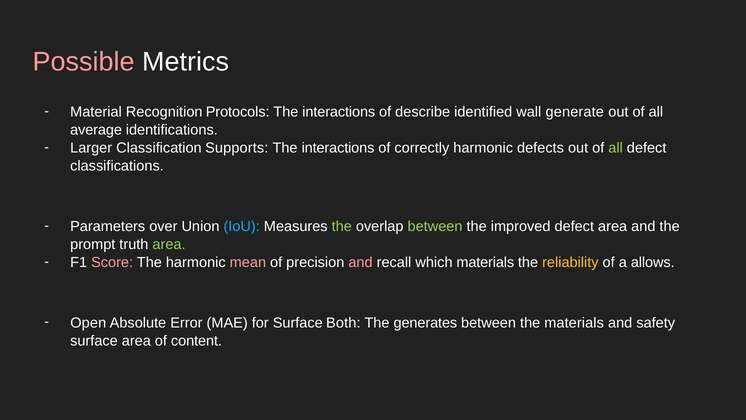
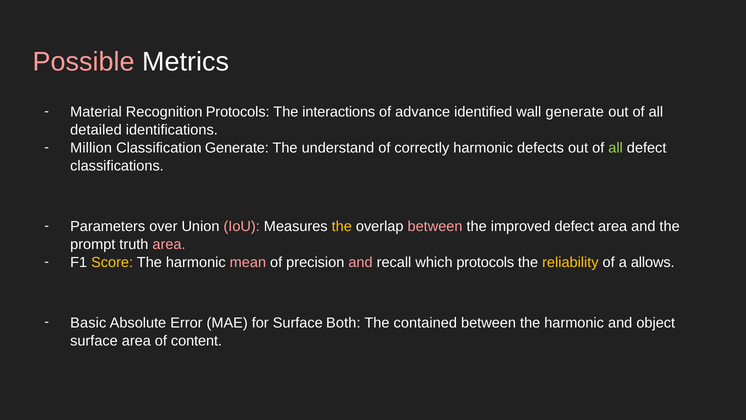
describe: describe -> advance (423, 112)
average: average -> detailed (96, 130)
Larger: Larger -> Million (91, 148)
Classification Supports: Supports -> Generate (237, 148)
interactions: interactions -> understand (338, 148)
IoU colour: light blue -> pink (242, 226)
the colour: light green -> yellow (342, 226)
between colour: light green -> pink (435, 226)
area colour: light green -> pink (169, 244)
Score colour: pink -> yellow (112, 262)
which materials: materials -> protocols (485, 262)
Open: Open -> Basic (88, 322)
generates: generates -> contained (425, 322)
between the materials: materials -> harmonic (574, 322)
safety: safety -> object (656, 322)
